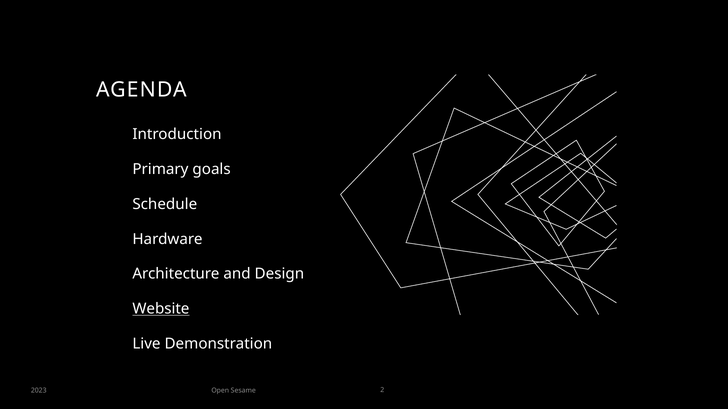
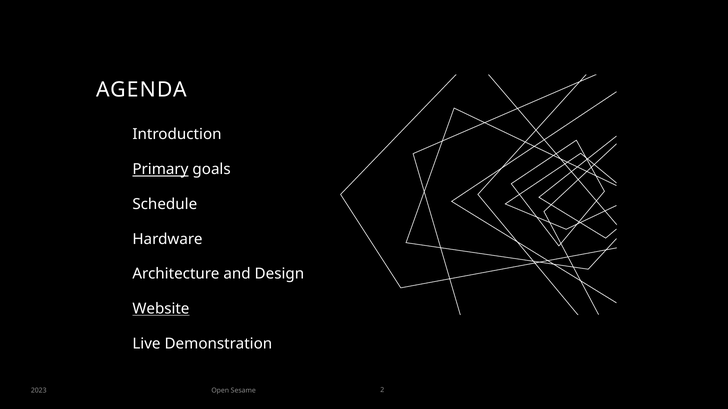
Primary underline: none -> present (160, 170)
